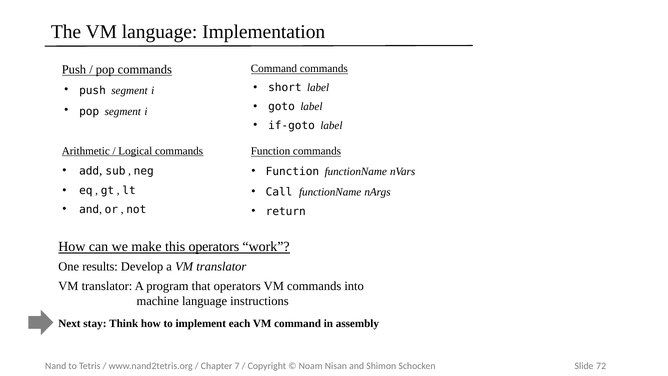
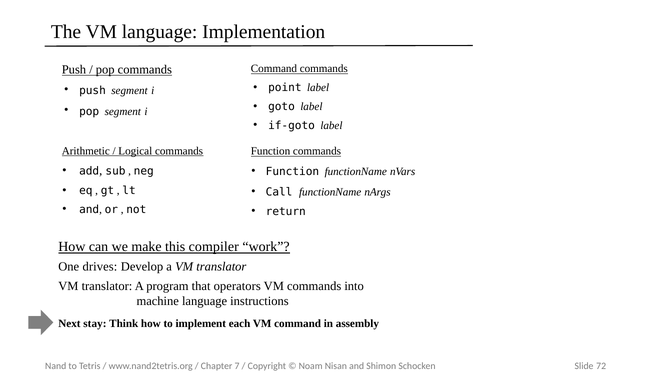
short: short -> point (285, 88)
this operators: operators -> compiler (214, 247)
results: results -> drives (100, 267)
